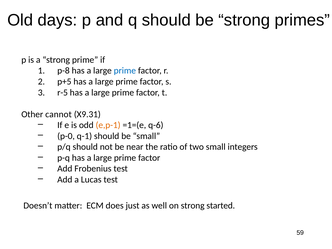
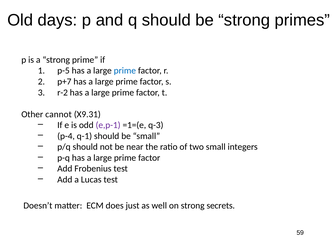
p-8: p-8 -> p-5 (63, 71)
p+5: p+5 -> p+7 (64, 82)
r-5: r-5 -> r-2 (63, 92)
e,p-1 colour: orange -> purple (108, 125)
q-6: q-6 -> q-3 (156, 125)
p-0: p-0 -> p-4 (66, 136)
started: started -> secrets (221, 206)
